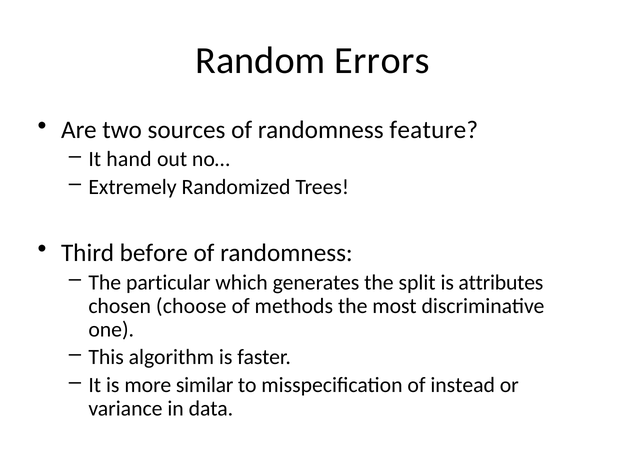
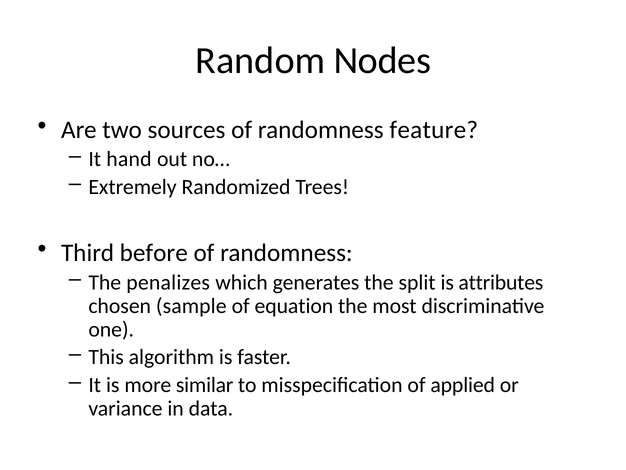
Errors: Errors -> Nodes (382, 61)
particular: particular -> penalizes (168, 282)
choose: choose -> sample (191, 306)
methods: methods -> equation (294, 306)
instead: instead -> applied (463, 385)
